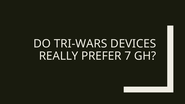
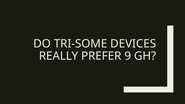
TRI-WARS: TRI-WARS -> TRI-SOME (81, 44)
7: 7 -> 9 (128, 56)
